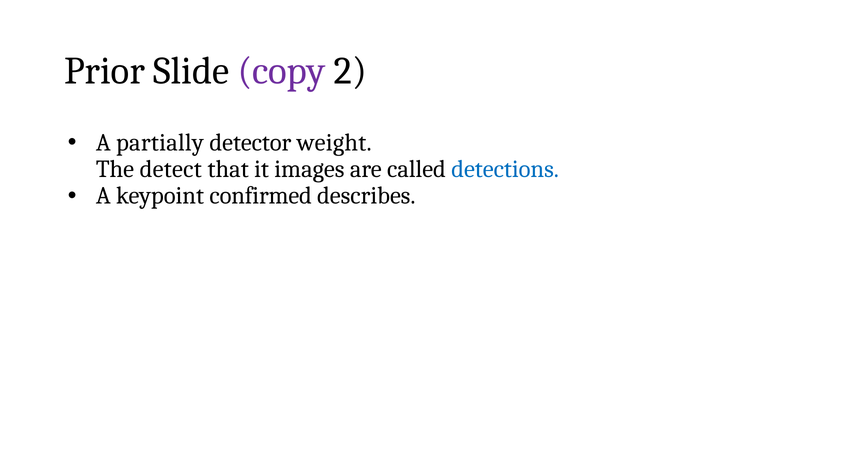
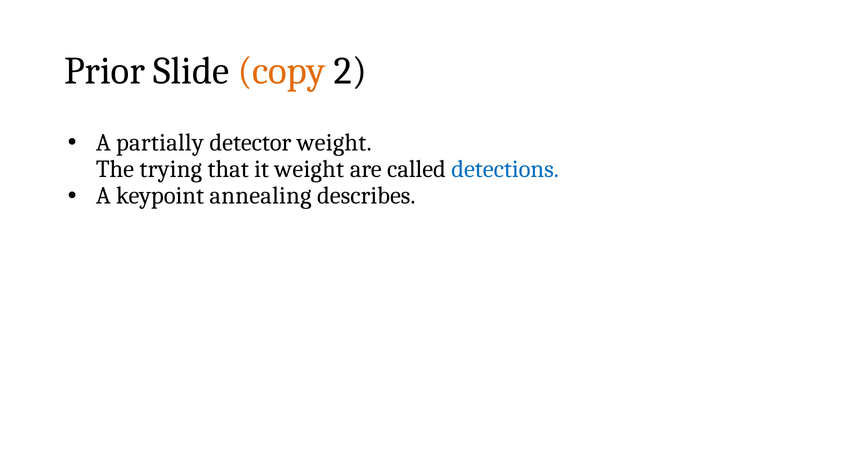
copy colour: purple -> orange (282, 71)
detect: detect -> trying (171, 169)
it images: images -> weight (309, 169)
confirmed: confirmed -> annealing (260, 196)
